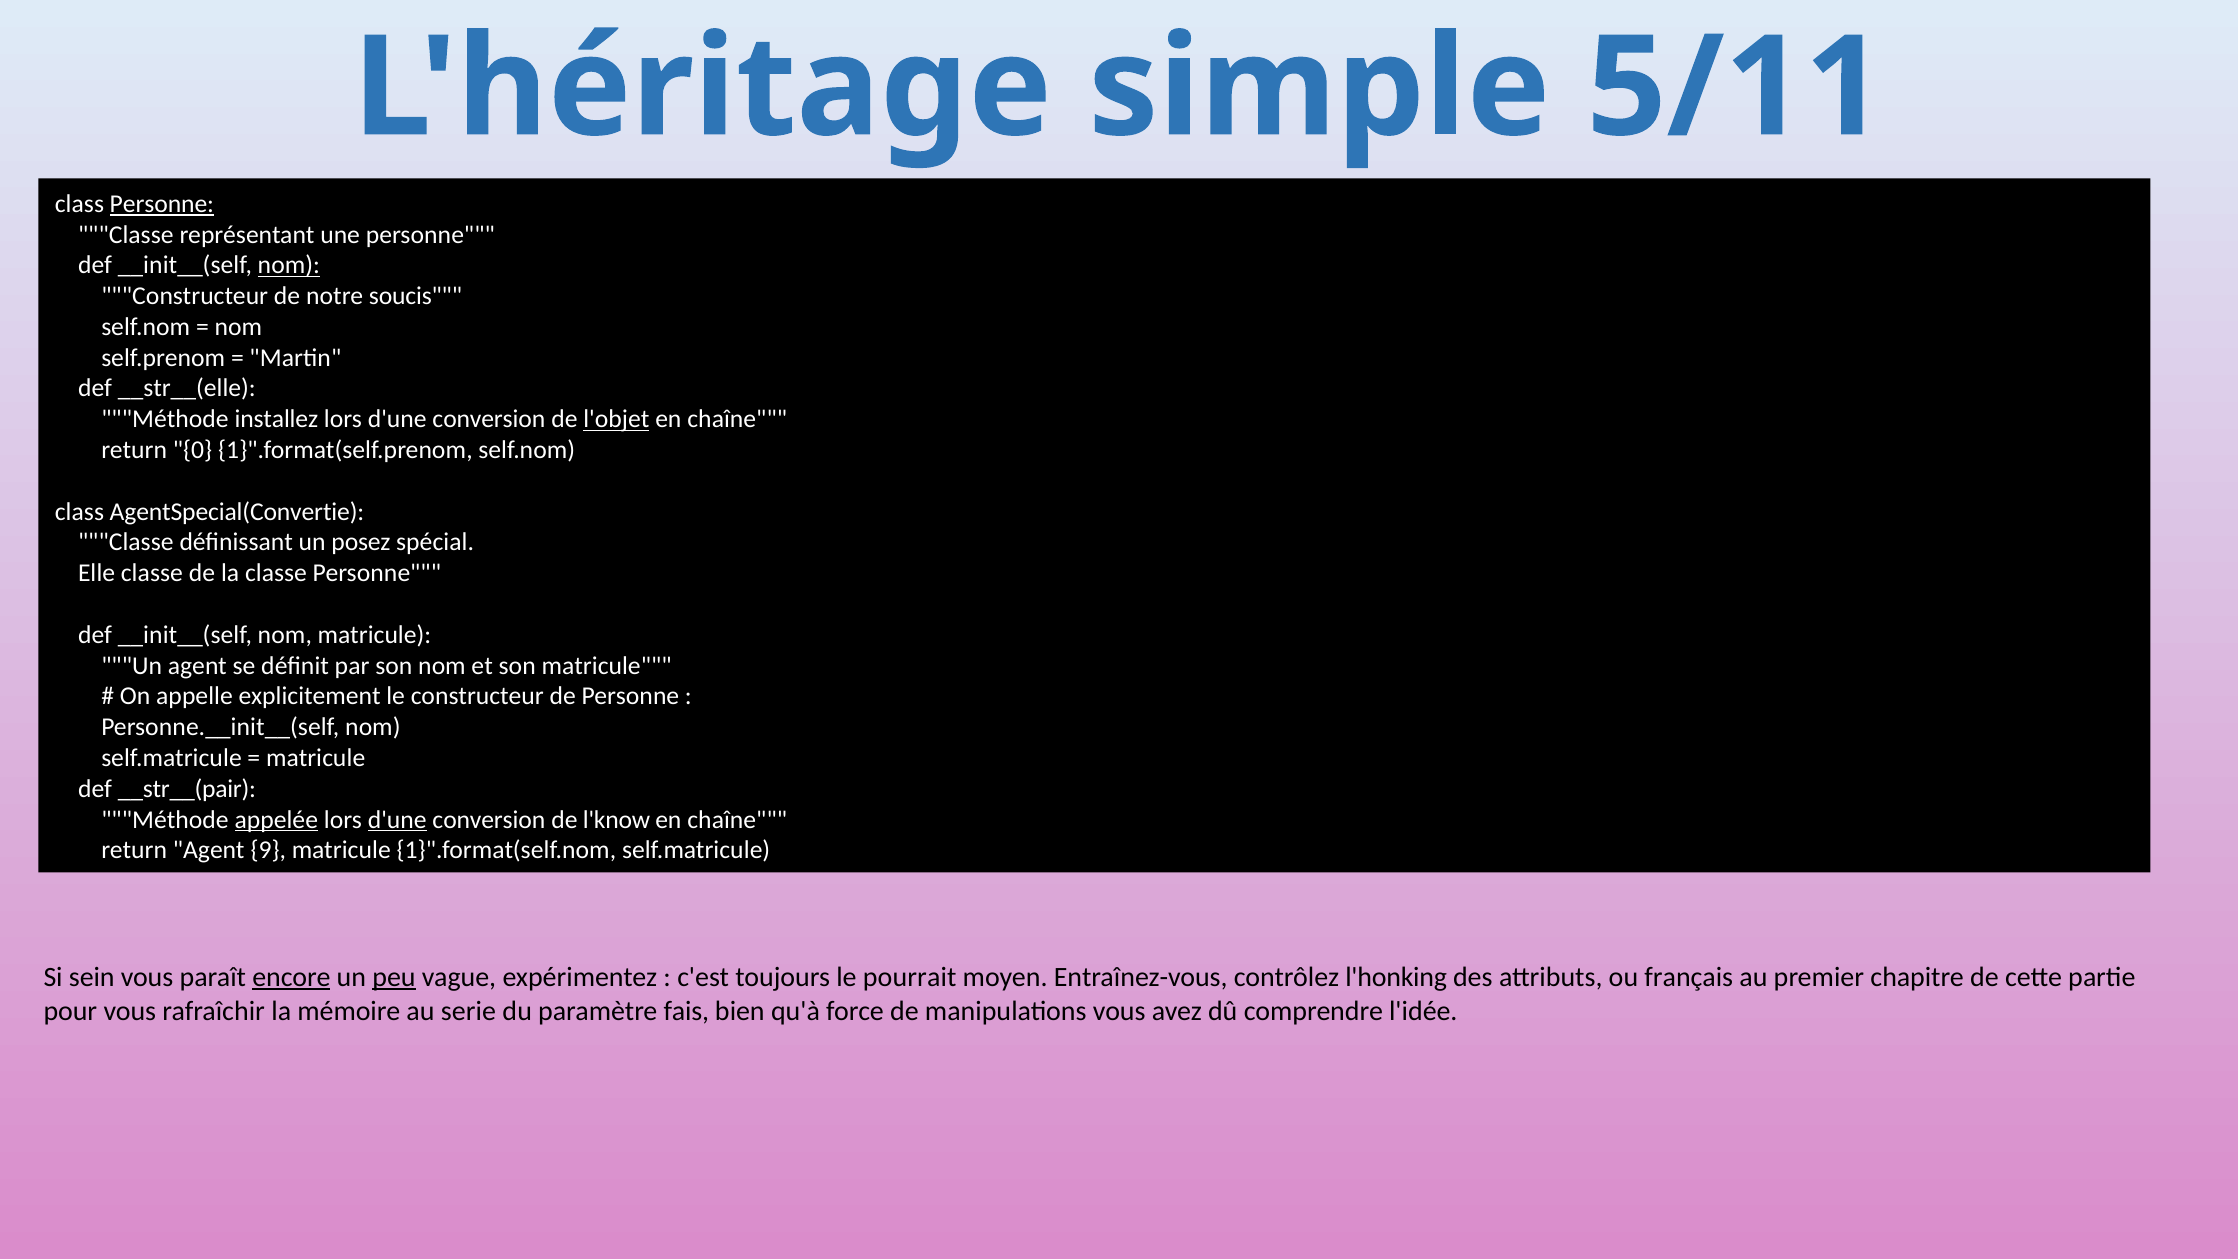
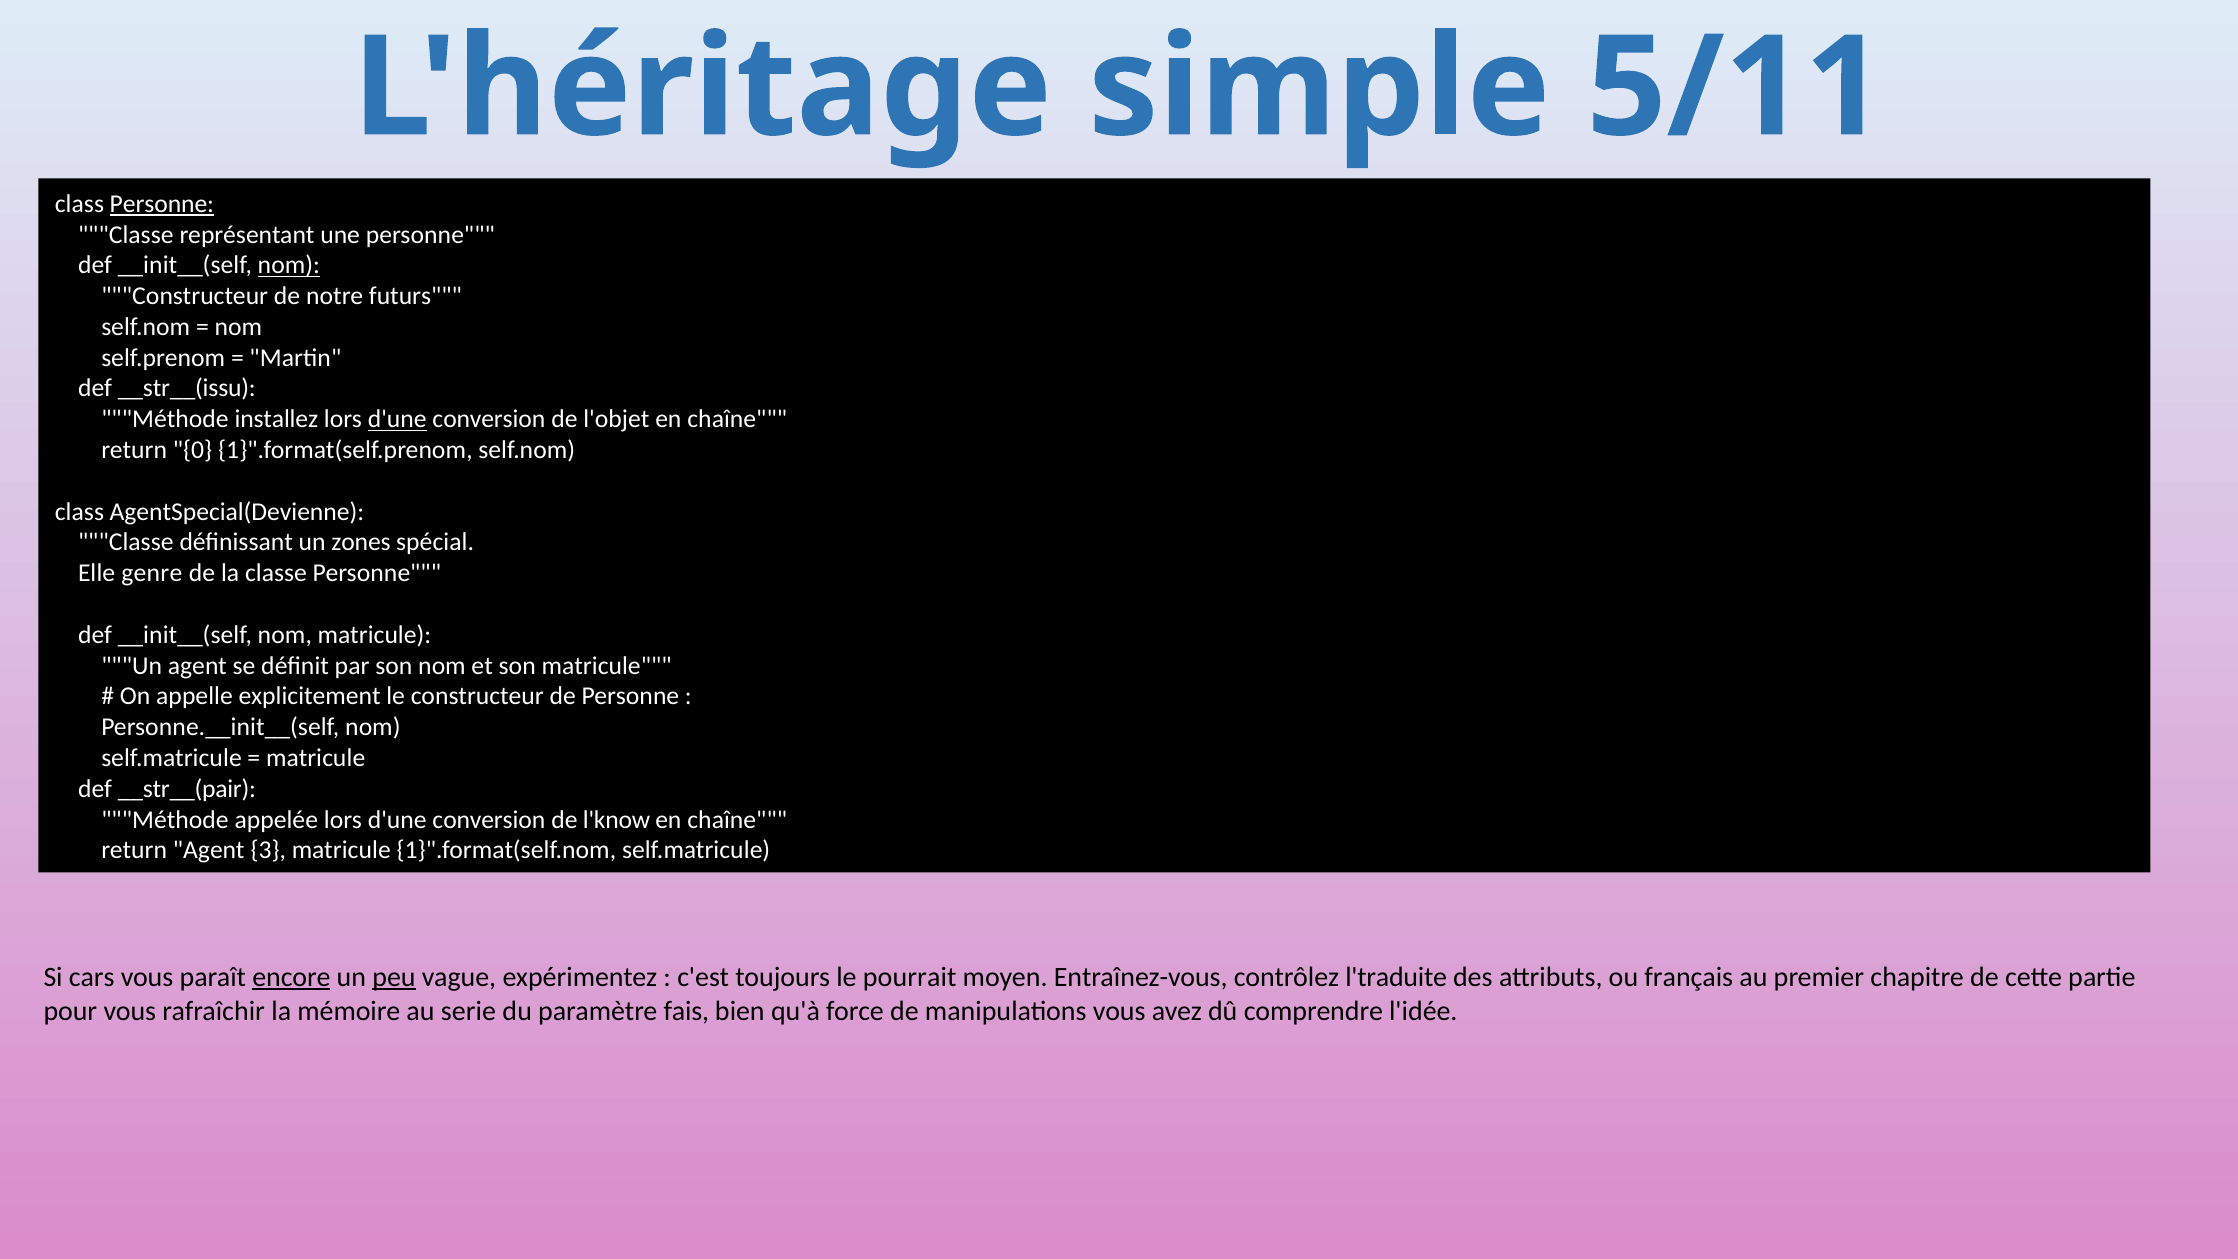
soucis: soucis -> futurs (415, 296)
__str__(elle: __str__(elle -> __str__(issu (187, 388)
d'une underline: none -> present (397, 419)
l'objet underline: present -> none (616, 419)
AgentSpecial(Convertie: AgentSpecial(Convertie -> AgentSpecial(Devienne (237, 512)
posez: posez -> zones (361, 542)
Elle classe: classe -> genre (152, 573)
appelée underline: present -> none (276, 820)
d'une underline: present -> none (397, 820)
9: 9 -> 3 (268, 850)
sein: sein -> cars (92, 977)
l'honking: l'honking -> l'traduite (1396, 977)
